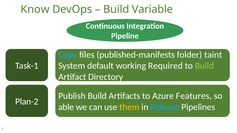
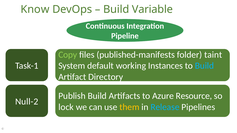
Copy colour: light blue -> light green (68, 55)
Required: Required -> Instances (166, 66)
Build colour: light green -> light blue (204, 66)
Features: Features -> Resource (194, 96)
Plan-2: Plan-2 -> Null-2 (27, 102)
able: able -> lock (66, 107)
